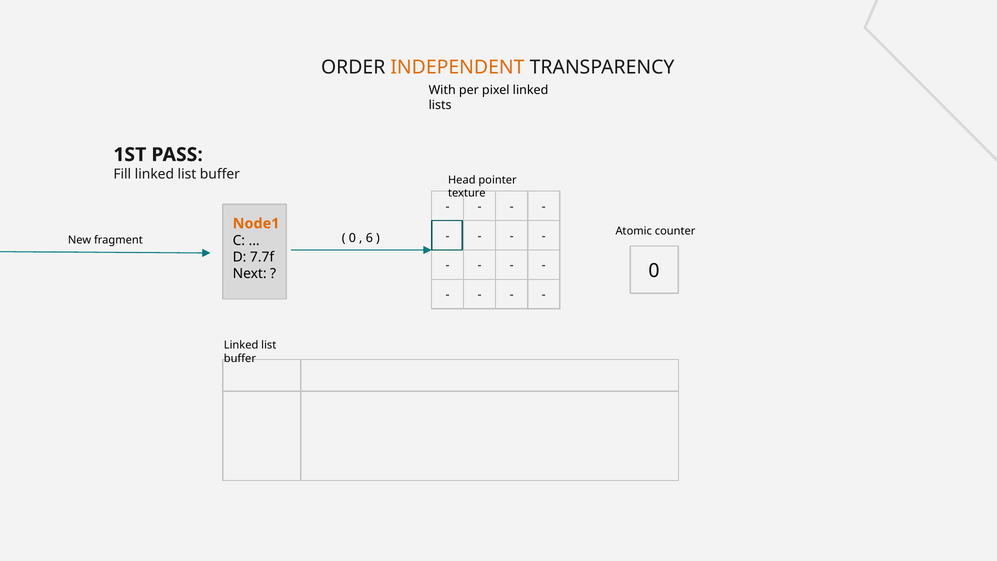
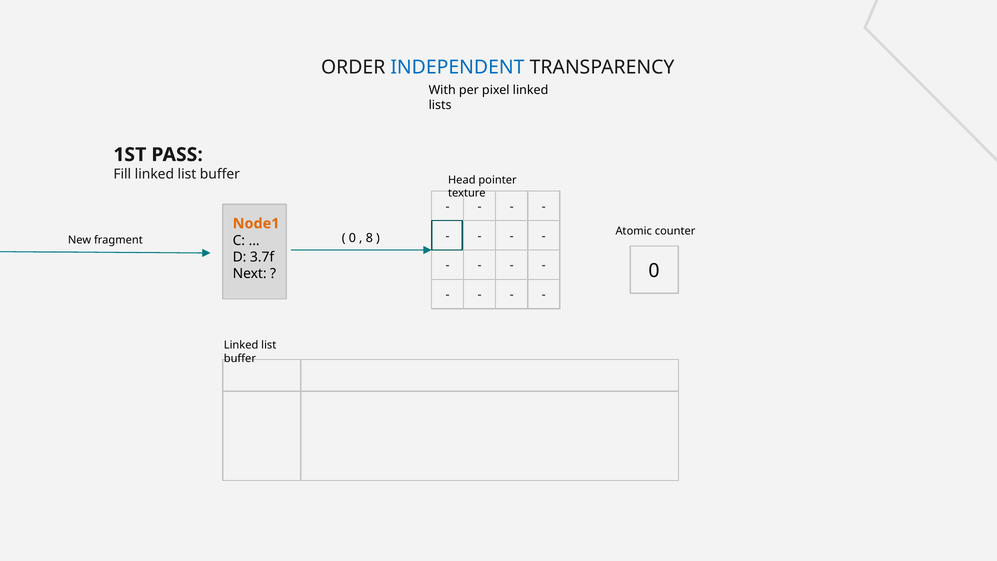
INDEPENDENT colour: orange -> blue (457, 67)
6: 6 -> 8 (369, 238)
7.7f: 7.7f -> 3.7f (262, 257)
